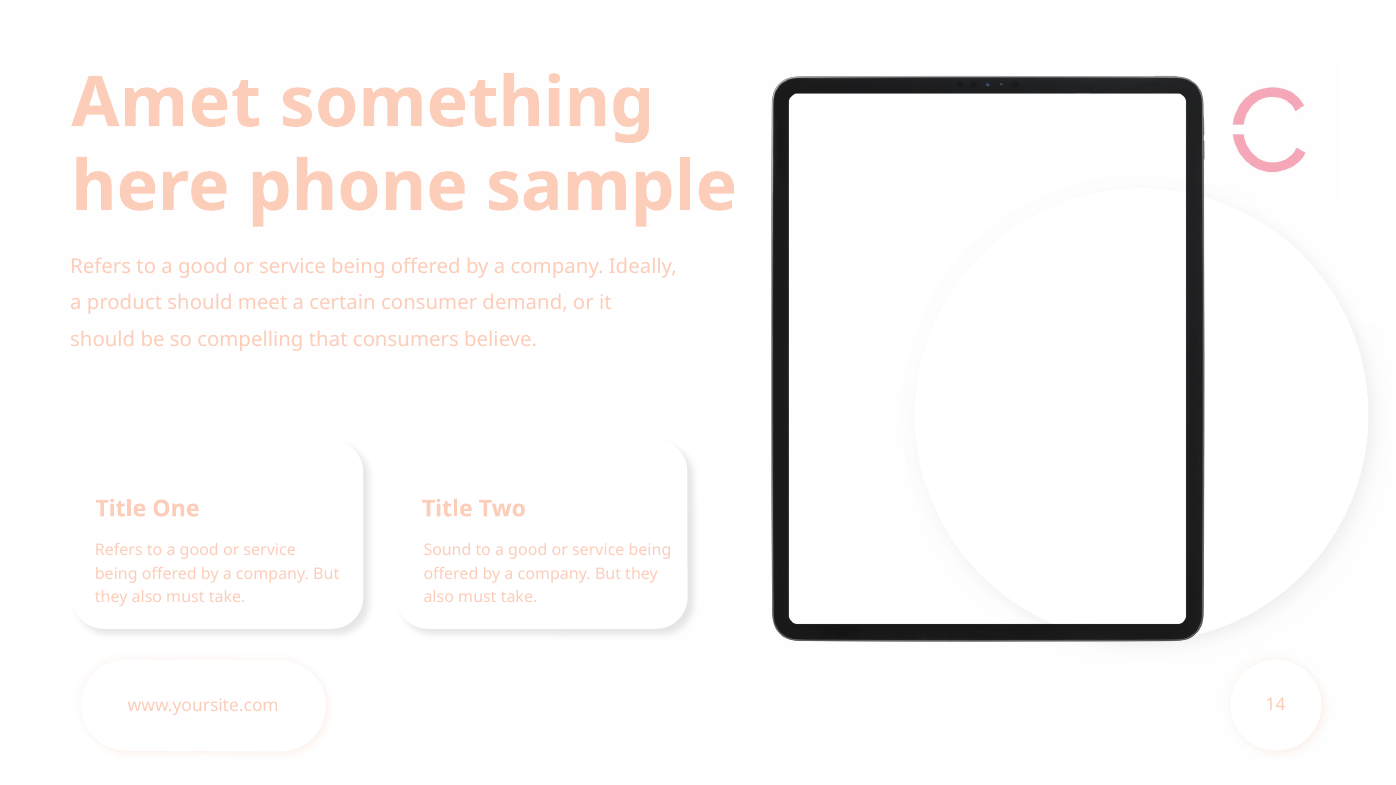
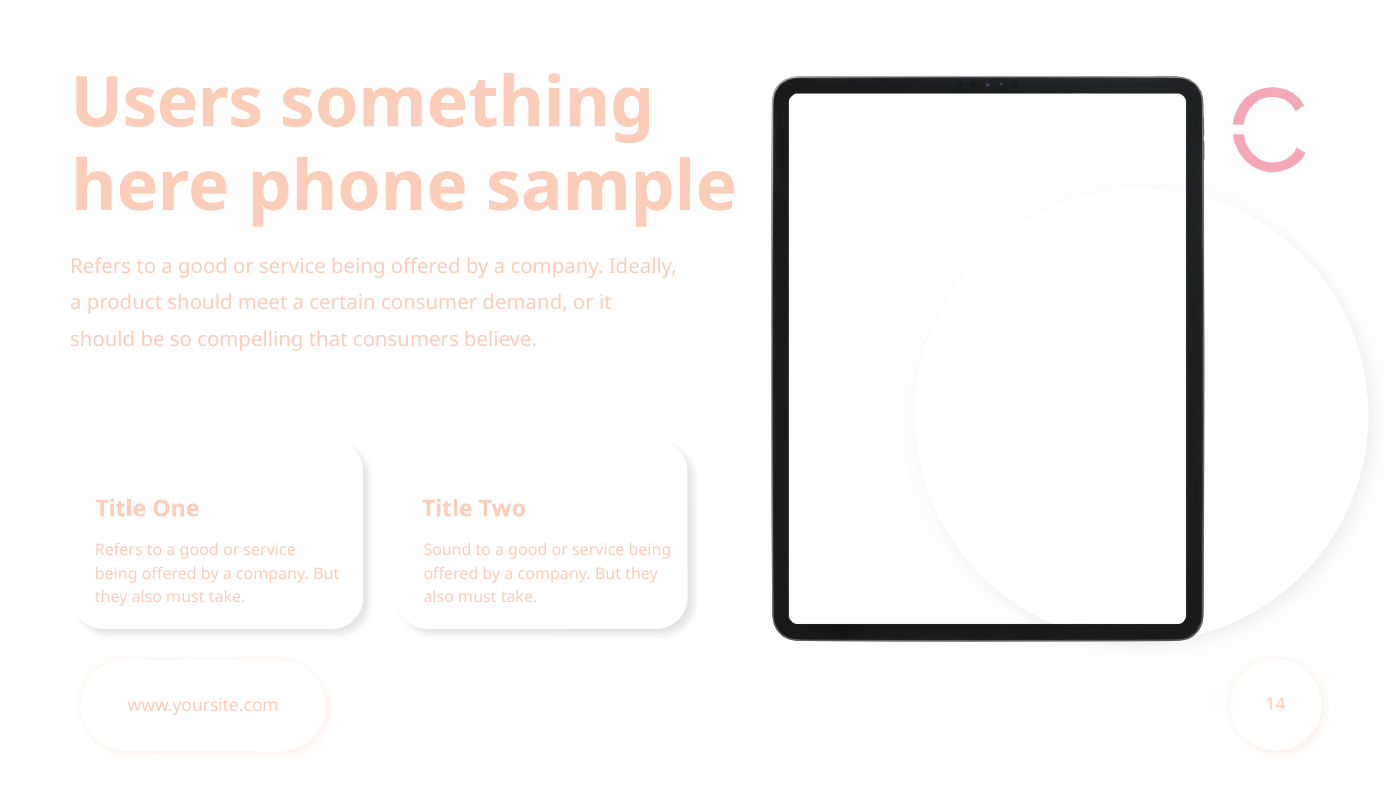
Amet: Amet -> Users (167, 103)
